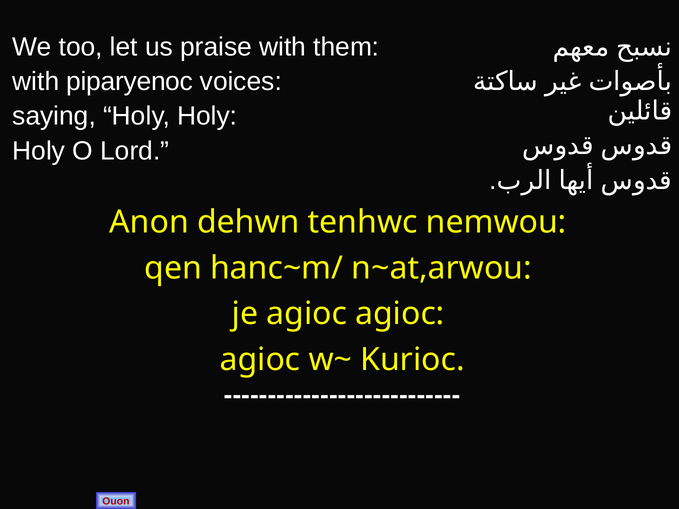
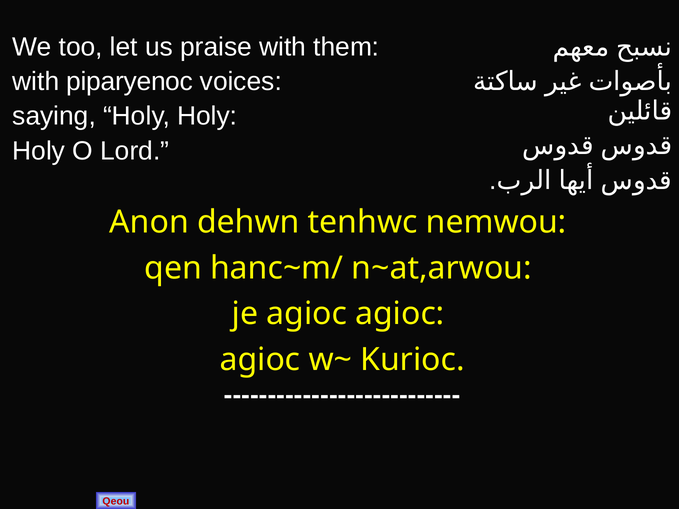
Ouon: Ouon -> Qeou (116, 501)
